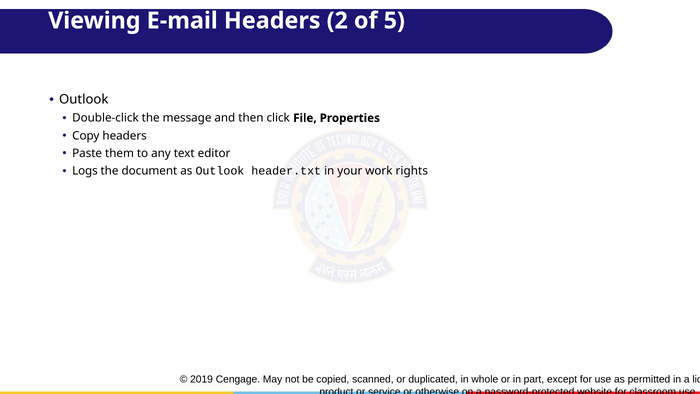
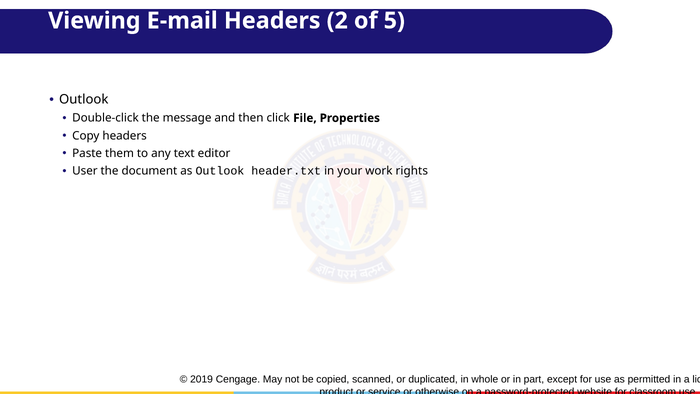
Logs: Logs -> User (85, 171)
